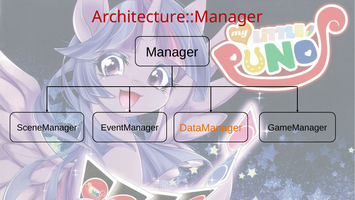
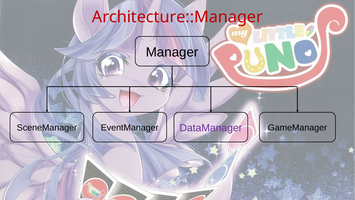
DataManager colour: orange -> purple (211, 128)
